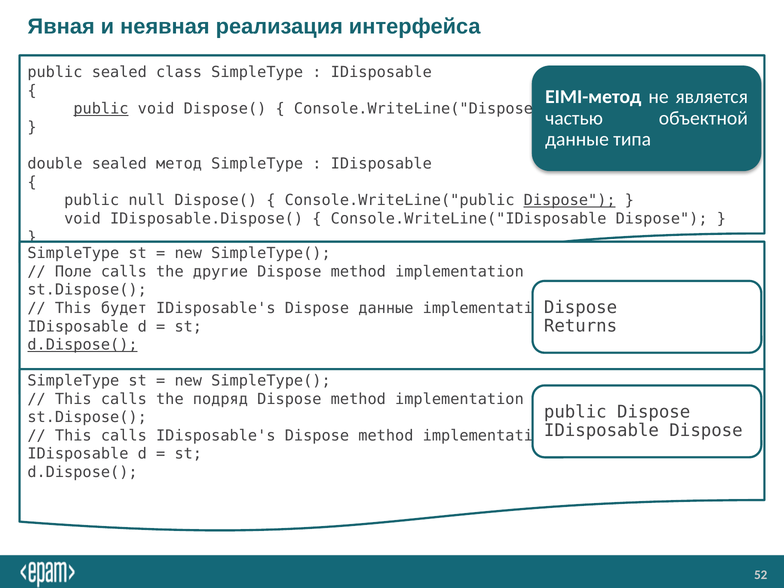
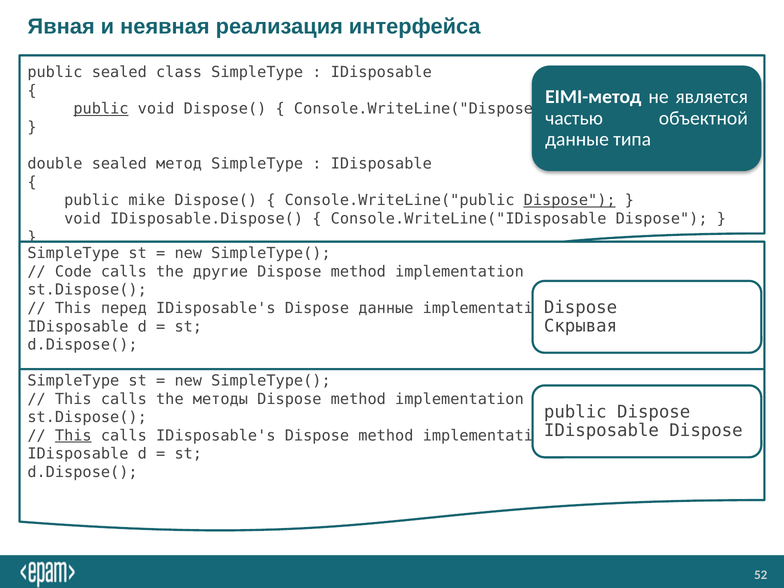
null: null -> mike (147, 200)
Поле: Поле -> Code (73, 272)
будет: будет -> перед (124, 308)
Returns: Returns -> Скрывая (581, 326)
d.Dispose( underline: present -> none (83, 345)
подряд: подряд -> методы (220, 399)
This underline: none -> present (73, 436)
